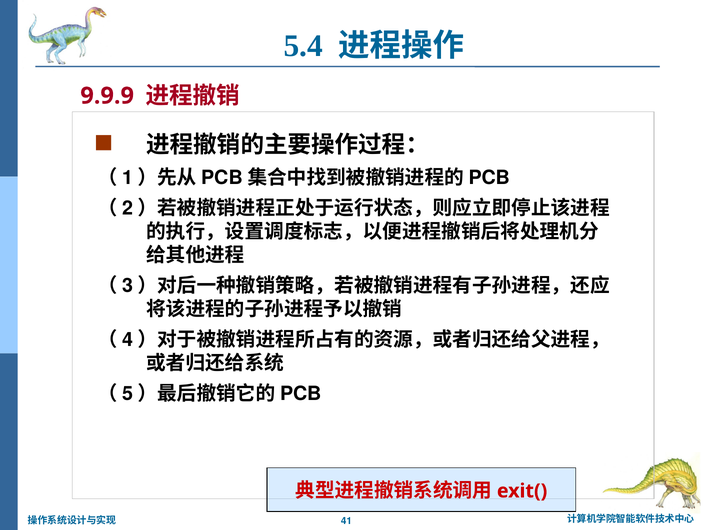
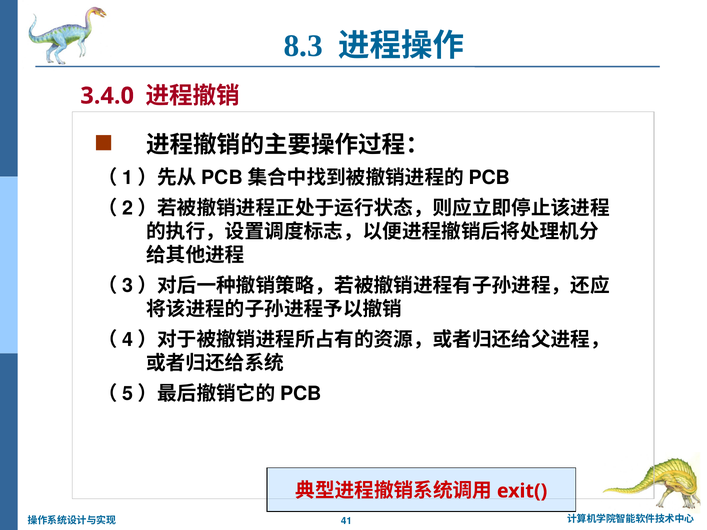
5.4: 5.4 -> 8.3 (303, 46)
9.9.9: 9.9.9 -> 3.4.0 (107, 96)
